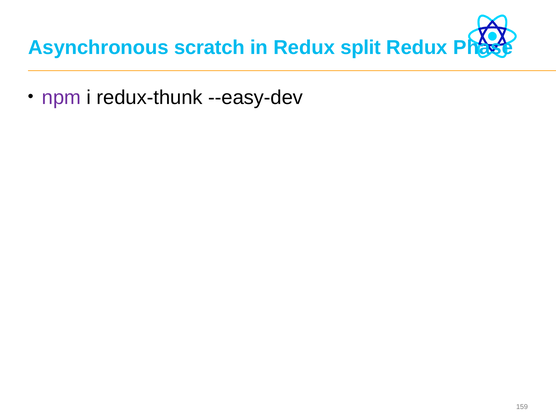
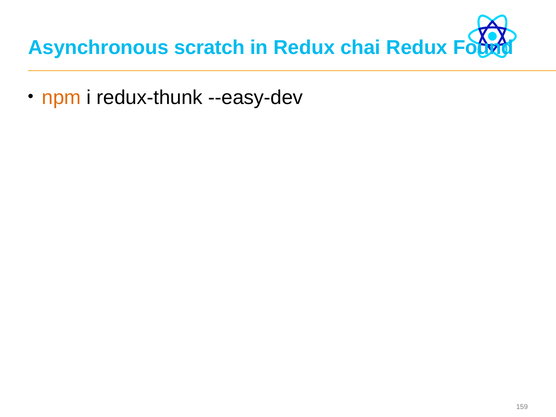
split: split -> chai (360, 47)
Phase: Phase -> Found (483, 47)
npm colour: purple -> orange (61, 97)
